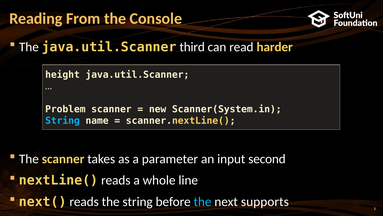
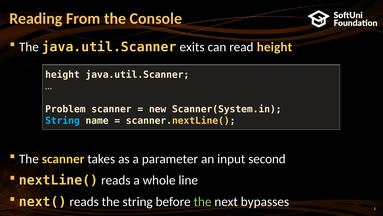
third: third -> exits (192, 47)
read harder: harder -> height (275, 47)
the colour: light blue -> light green (203, 201)
supports: supports -> bypasses (265, 201)
